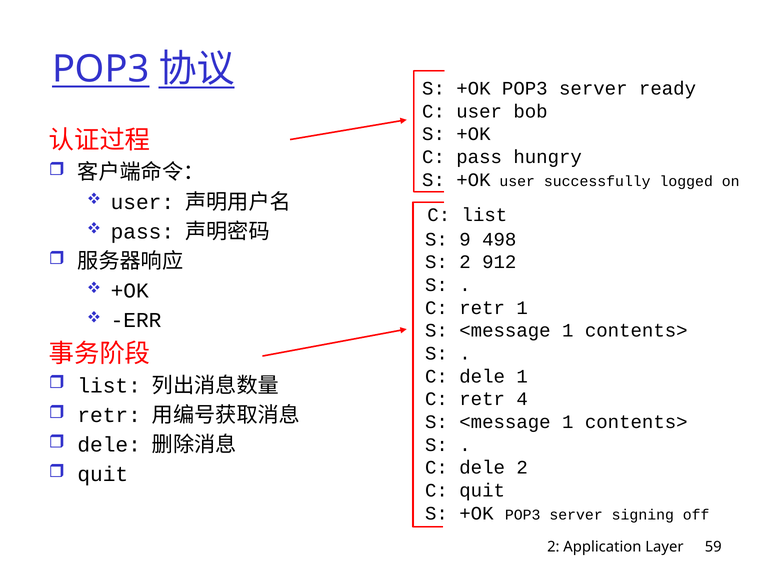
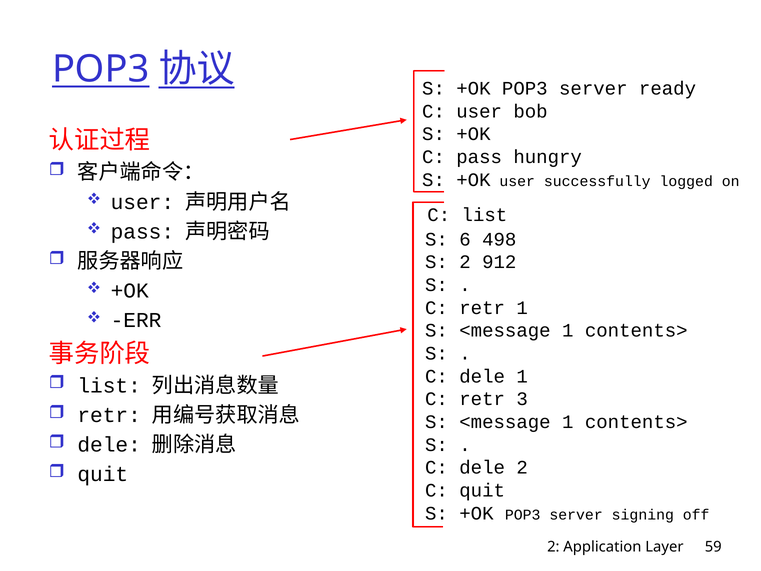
9: 9 -> 6 (465, 239)
4: 4 -> 3 (522, 399)
